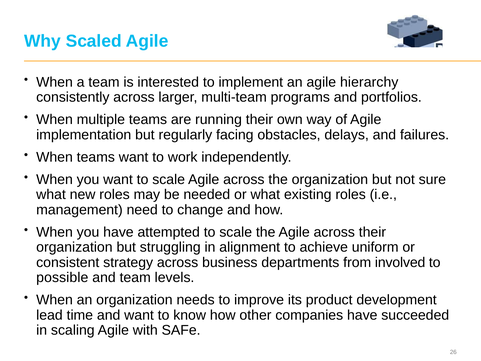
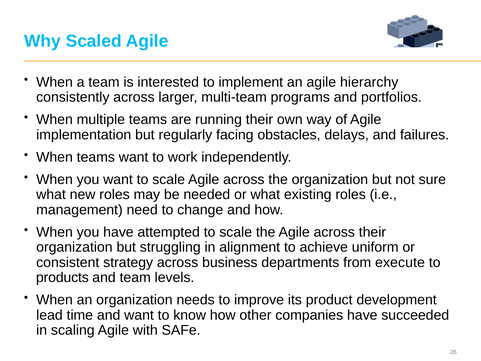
involved: involved -> execute (400, 262)
possible: possible -> products (62, 277)
